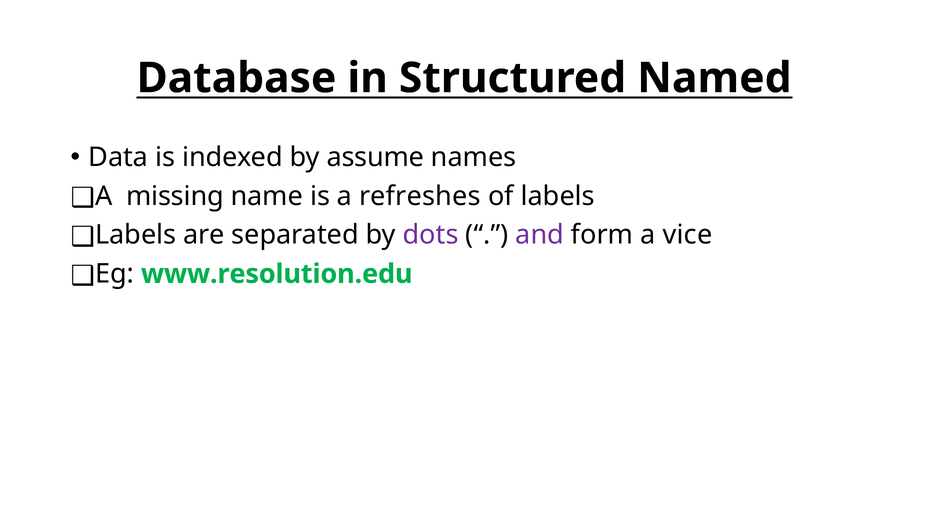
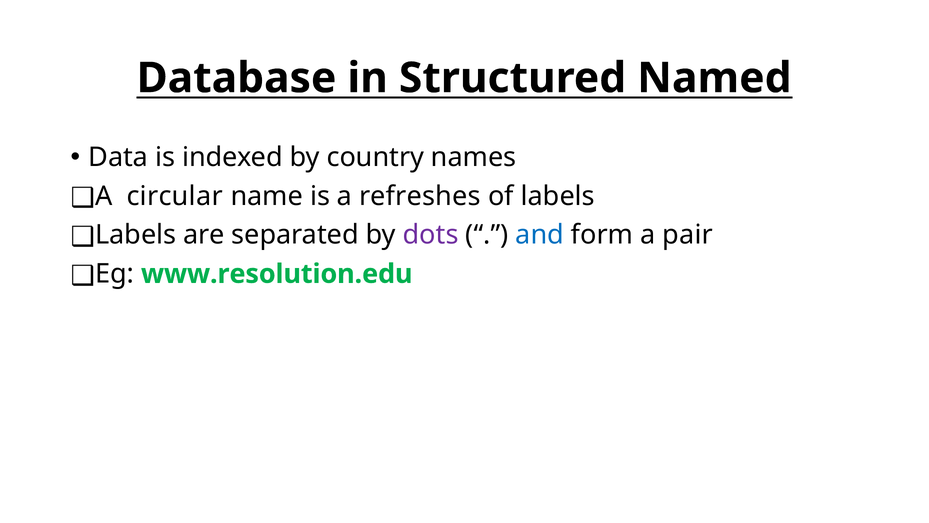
assume: assume -> country (375, 157)
missing: missing -> circular (175, 196)
and colour: purple -> blue (540, 235)
vice: vice -> pair (688, 235)
